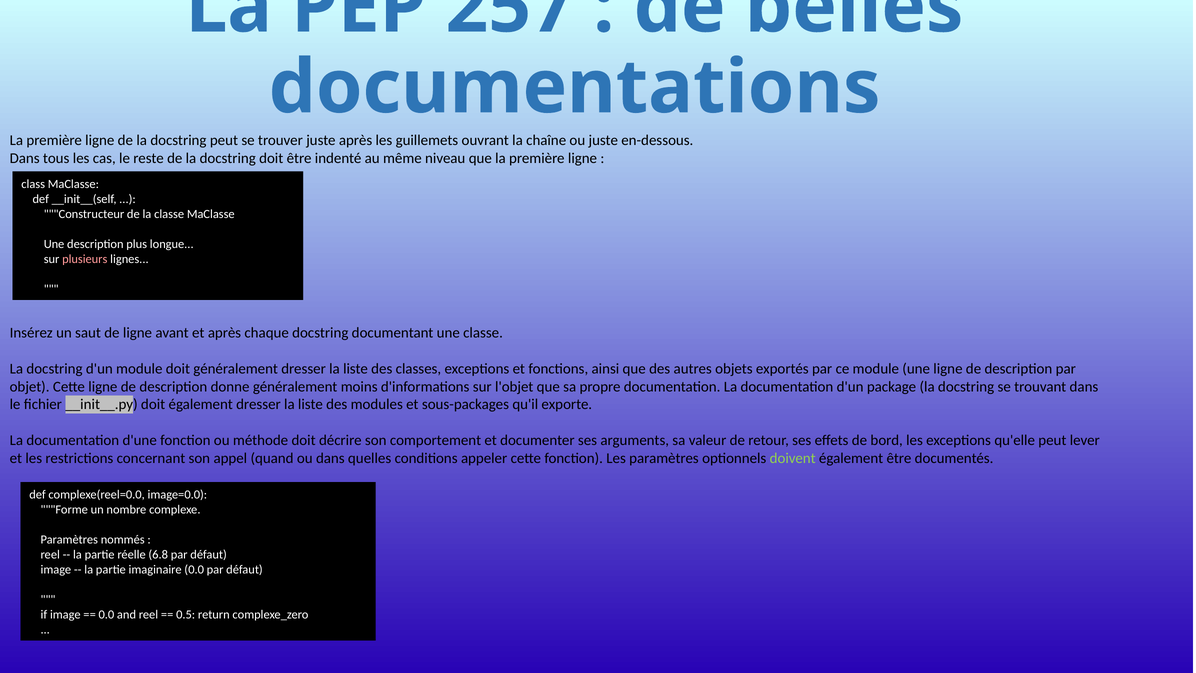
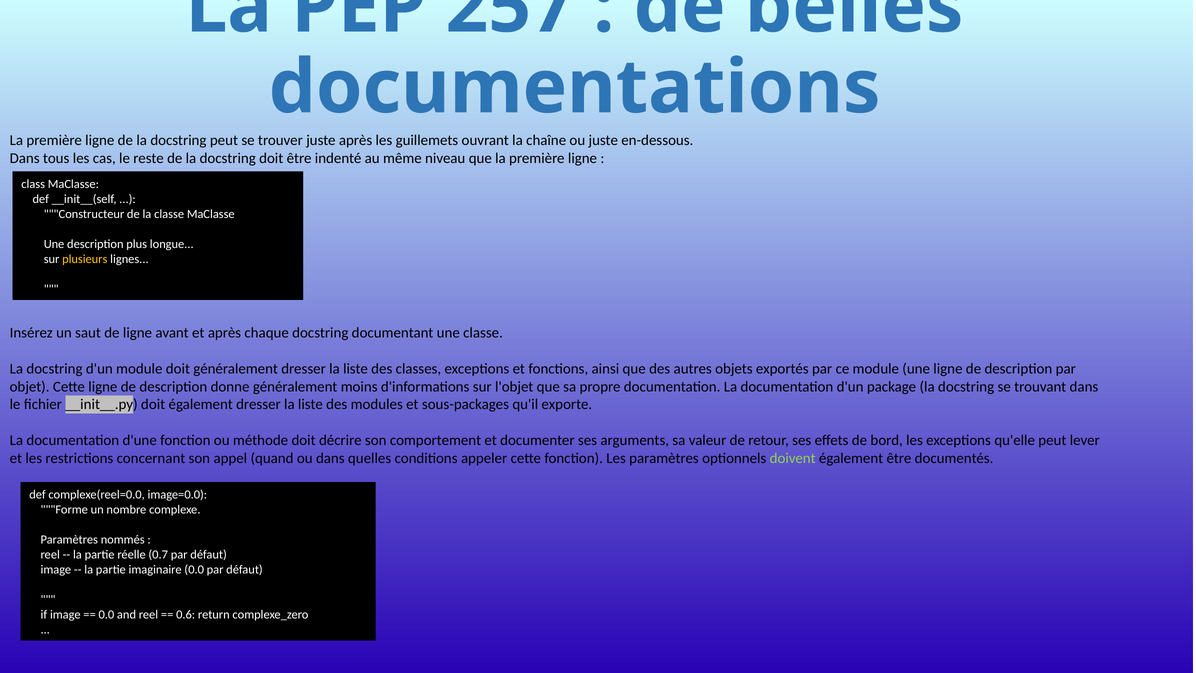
plusieurs colour: pink -> yellow (85, 259)
6.8: 6.8 -> 0.7 (158, 554)
0.5: 0.5 -> 0.6 (186, 614)
